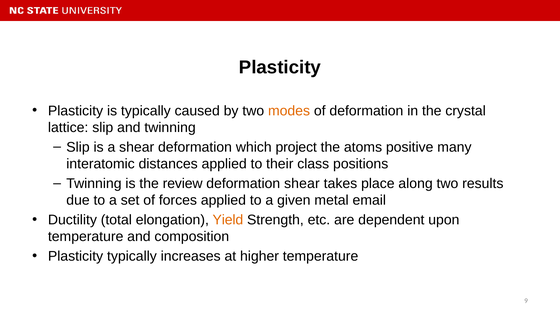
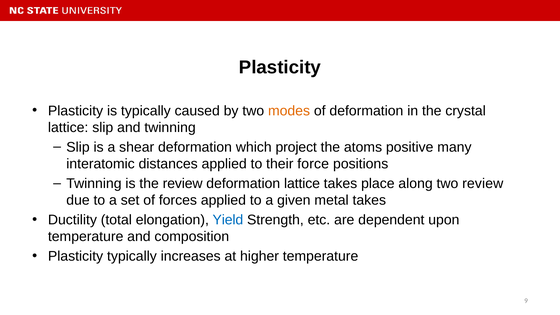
class: class -> force (313, 164)
deformation shear: shear -> lattice (302, 184)
two results: results -> review (483, 184)
metal email: email -> takes (369, 200)
Yield colour: orange -> blue (228, 220)
